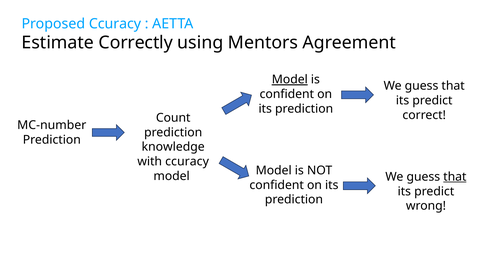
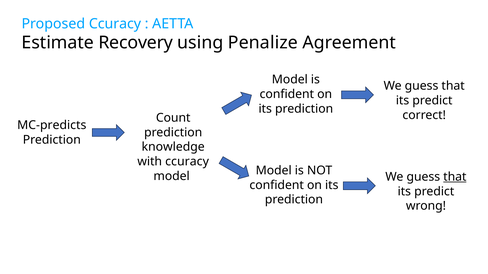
Correctly: Correctly -> Recovery (136, 43)
Mentors: Mentors -> Penalize (263, 43)
Model underline: present -> none (290, 80)
MC-number: MC-number -> MC-predicts (52, 125)
